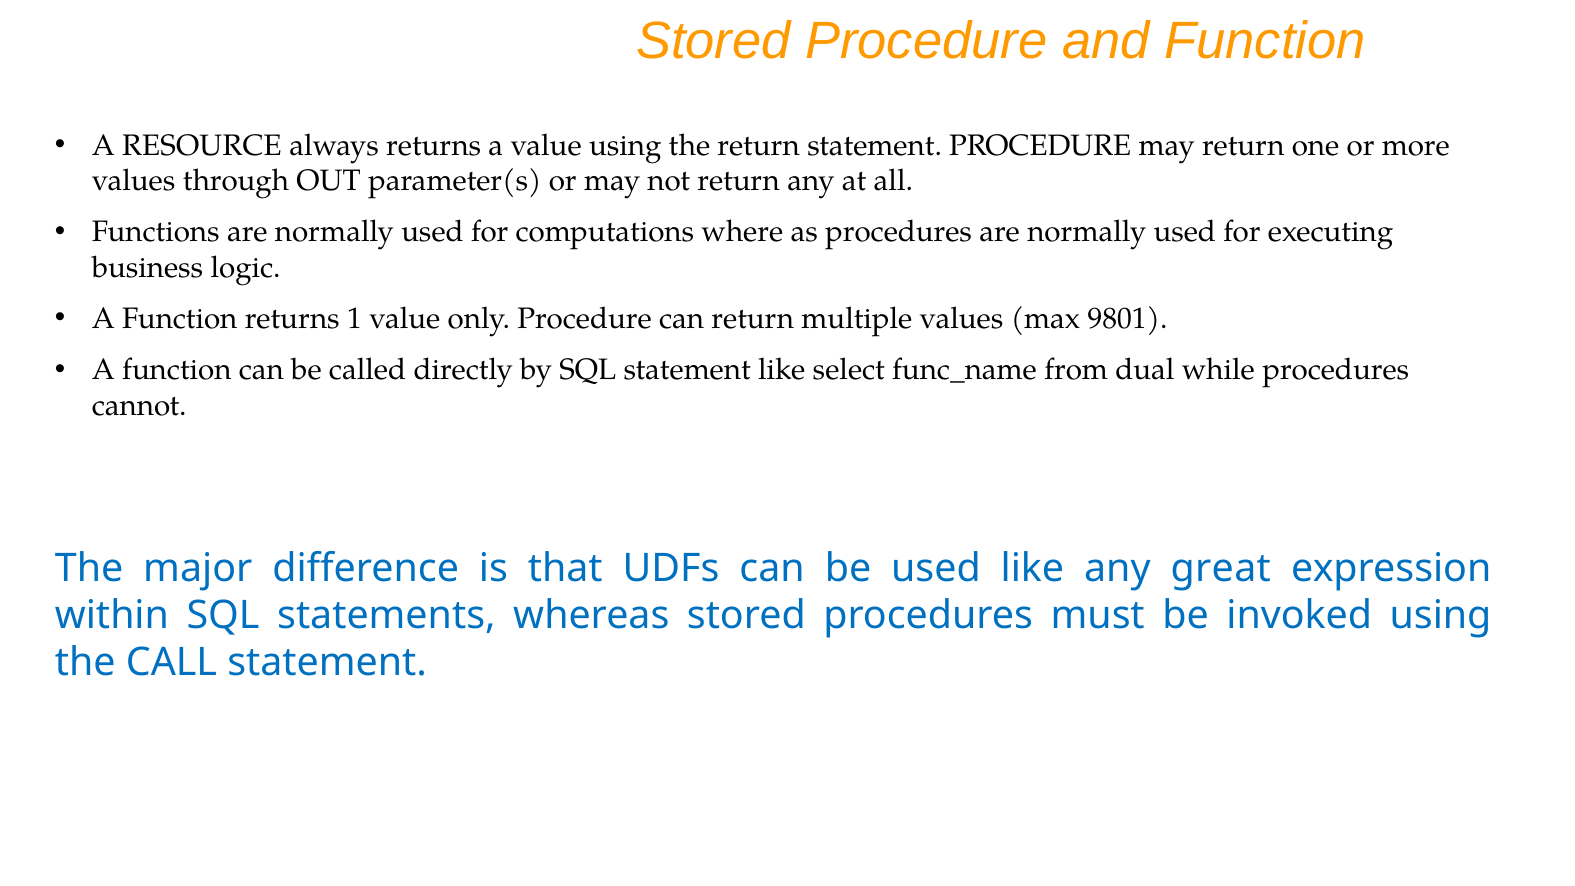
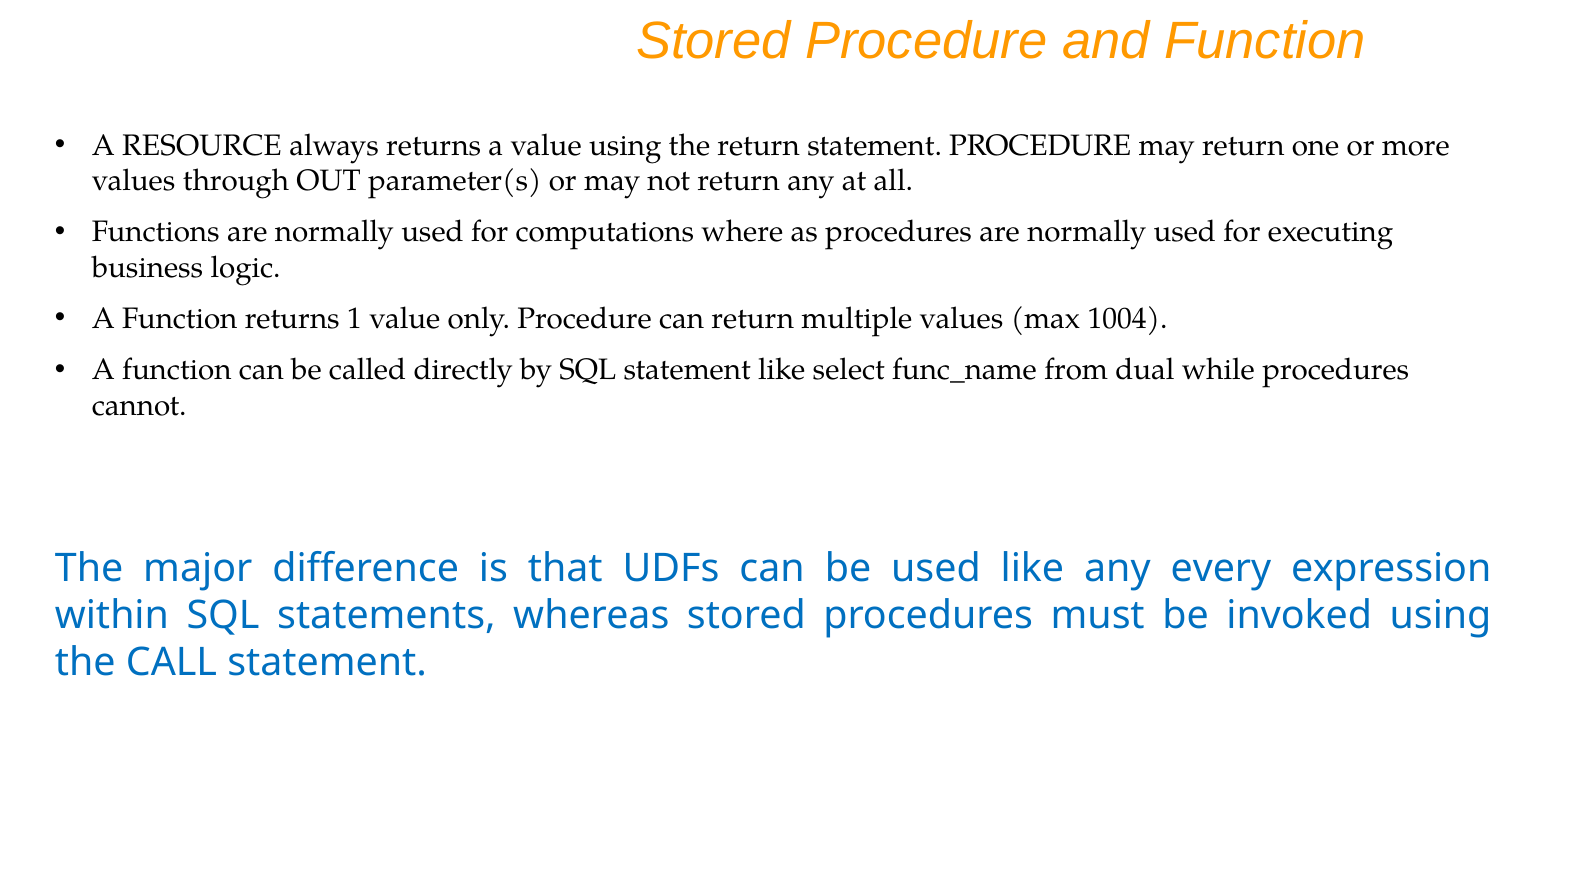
9801: 9801 -> 1004 (1127, 319)
great: great -> every (1221, 568)
